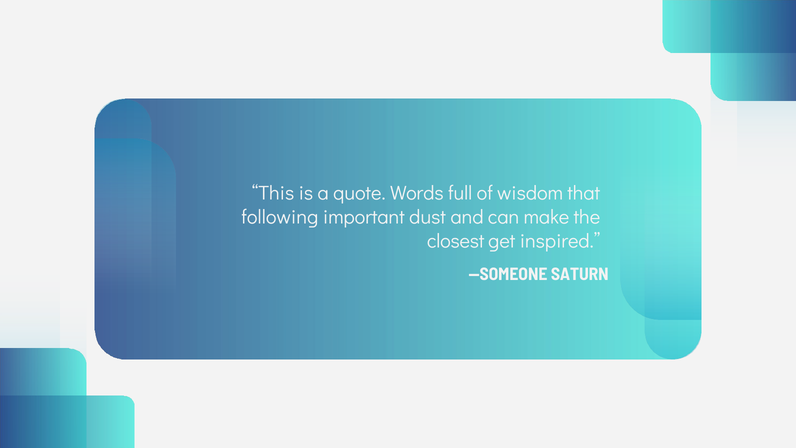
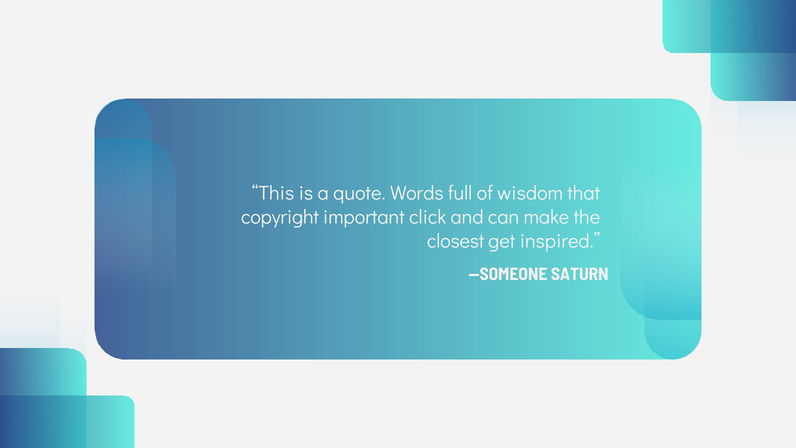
following: following -> copyright (280, 217)
dust: dust -> click (428, 217)
